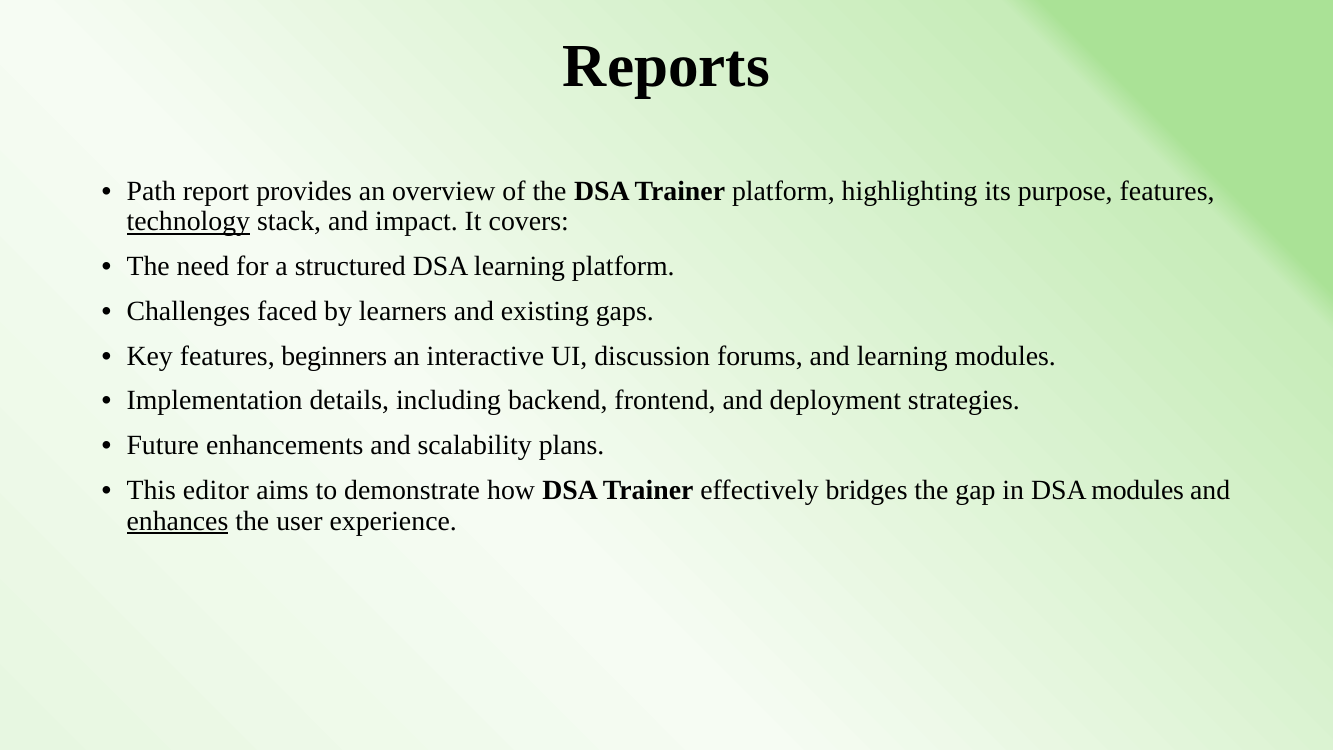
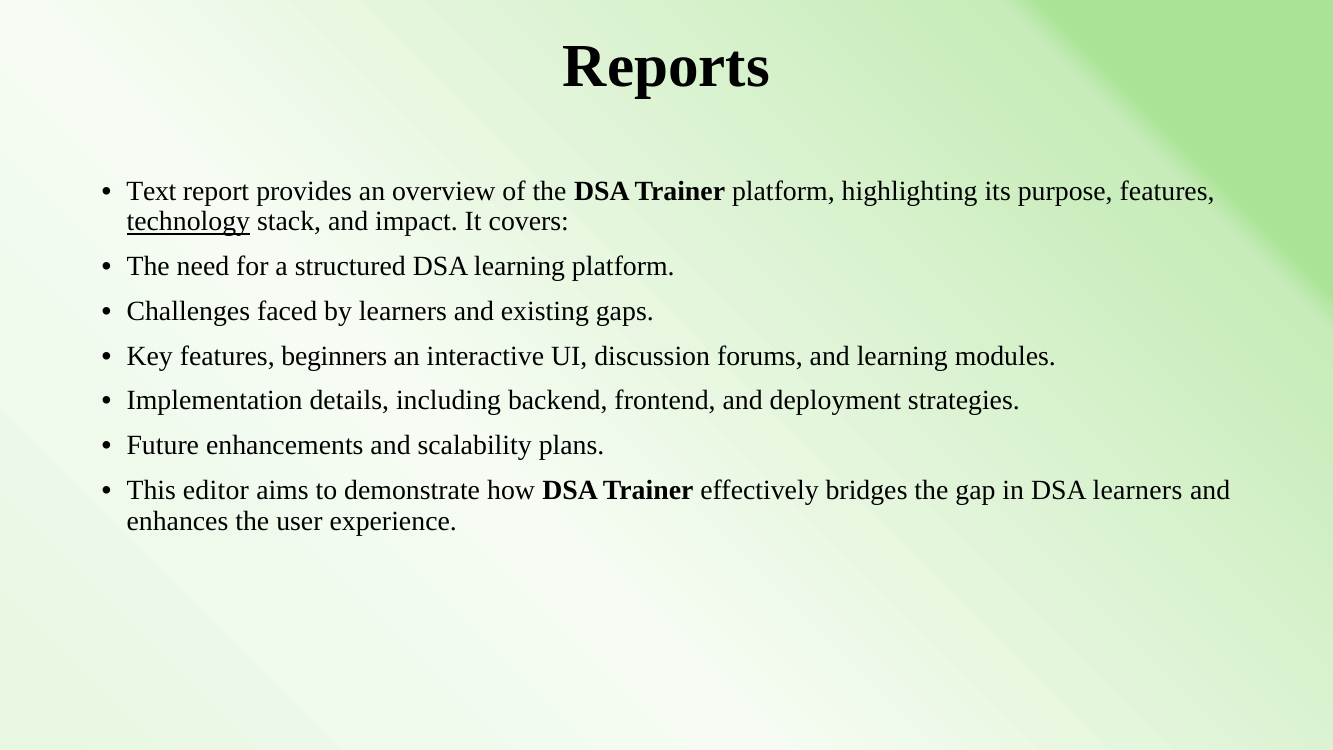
Path: Path -> Text (151, 191)
DSA modules: modules -> learners (1137, 490)
enhances underline: present -> none (177, 521)
